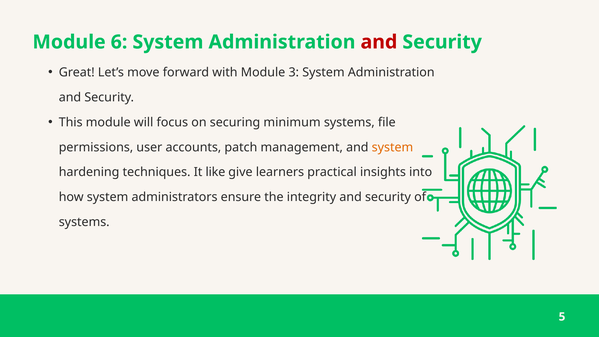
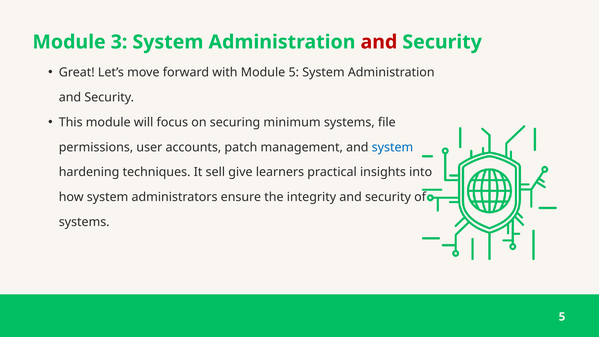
6: 6 -> 3 (119, 42)
Module 3: 3 -> 5 (294, 72)
system colour: orange -> blue (392, 147)
like: like -> sell (215, 172)
